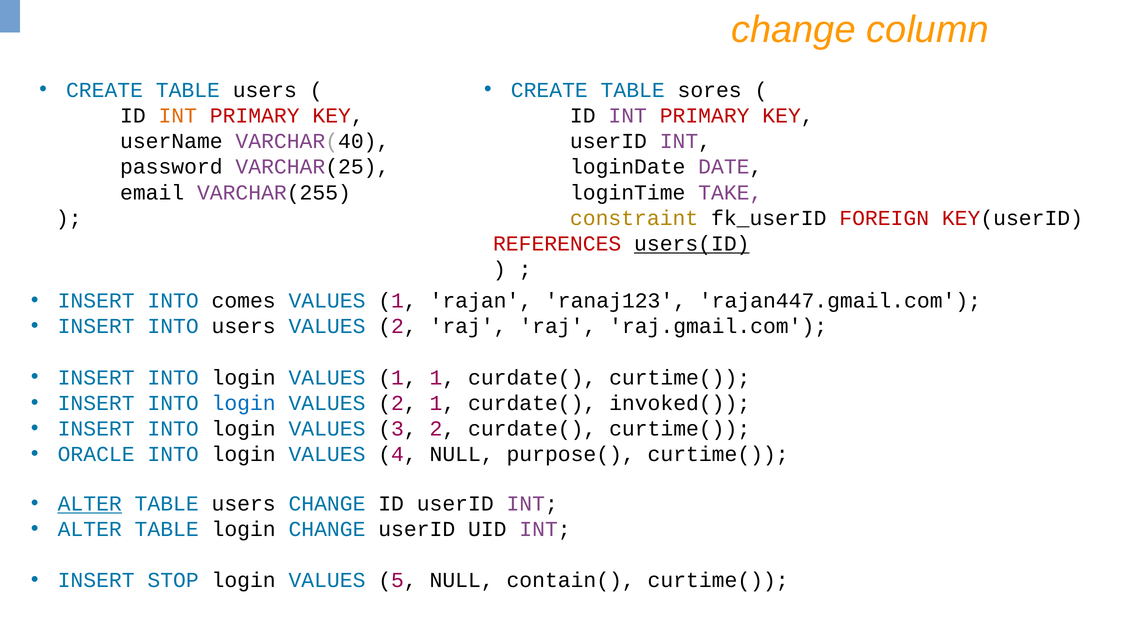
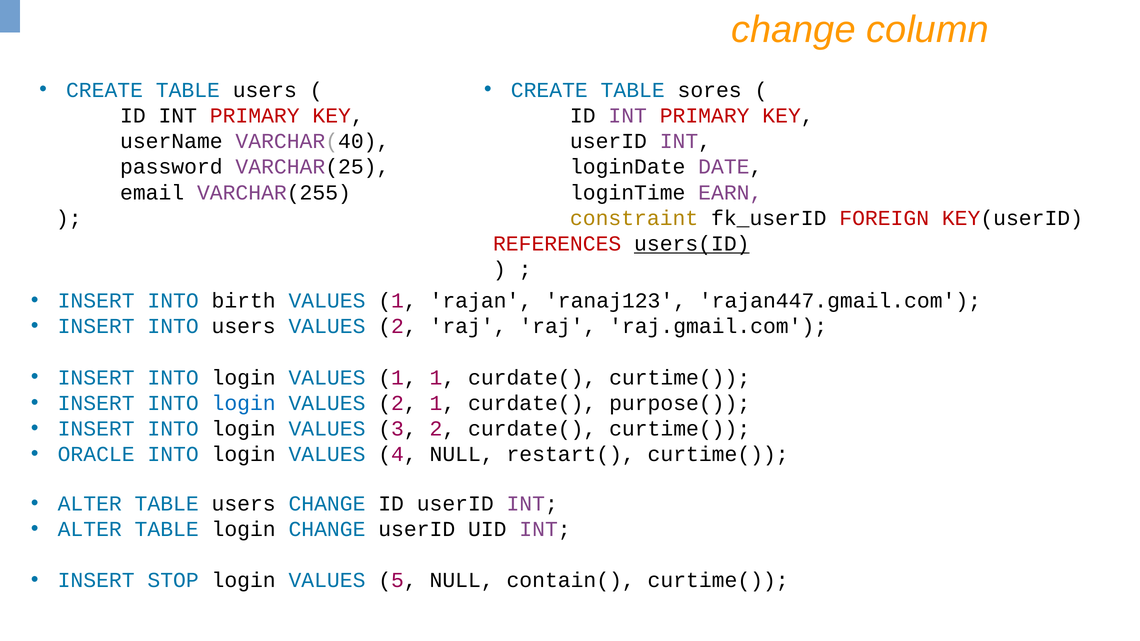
INT colour: orange -> black (178, 116)
TAKE: TAKE -> EARN (730, 193)
comes: comes -> birth (244, 301)
invoked(: invoked( -> purpose( (680, 403)
purpose(: purpose( -> restart( (571, 455)
ALTER underline: present -> none (90, 504)
